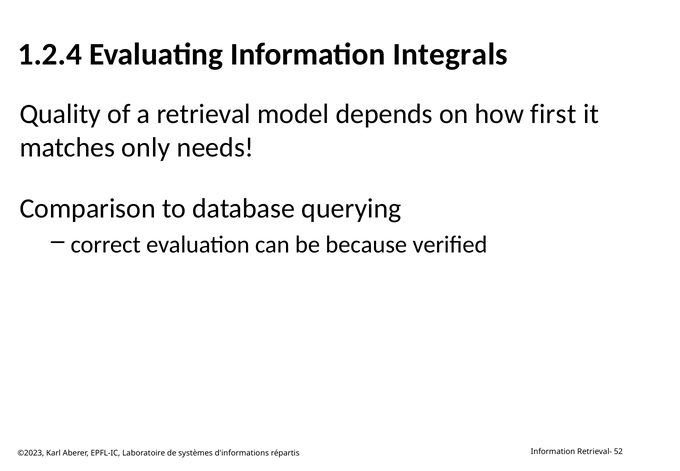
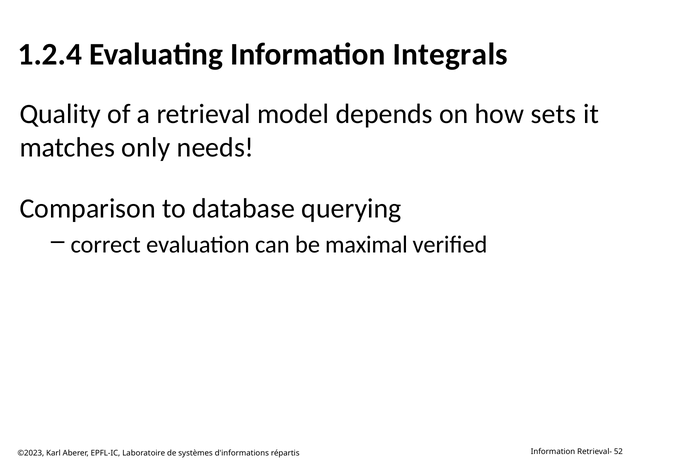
first: first -> sets (553, 114)
because: because -> maximal (366, 244)
